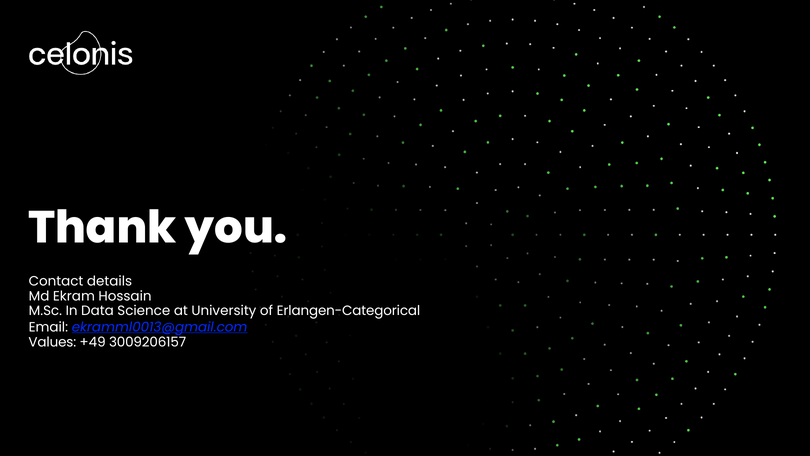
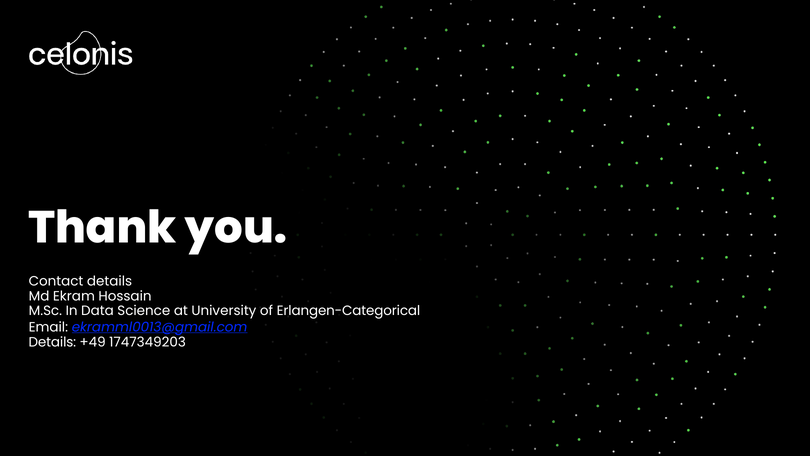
Values: Values -> Details (52, 342)
3009206157: 3009206157 -> 1747349203 (147, 342)
